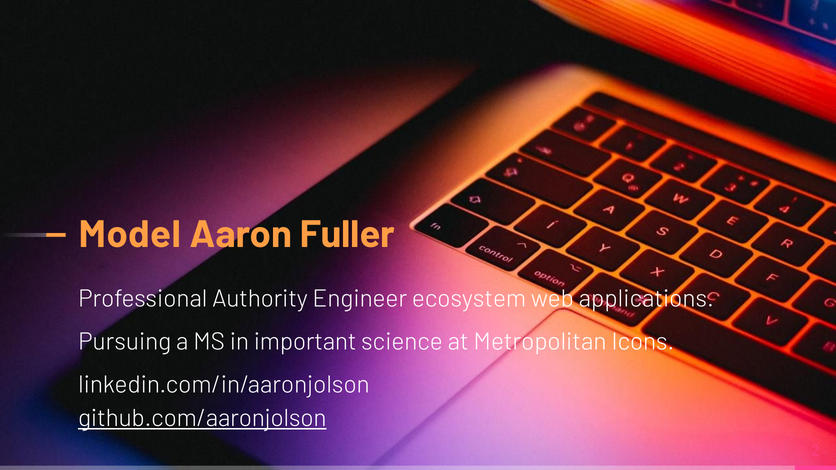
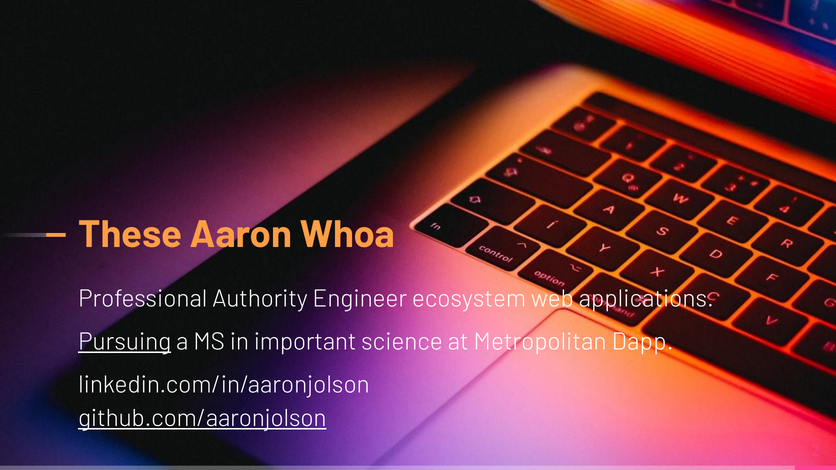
Model: Model -> These (130, 235)
Fuller: Fuller -> Whoa (347, 235)
Pursuing underline: none -> present (125, 342)
Icons: Icons -> Dapp (643, 342)
